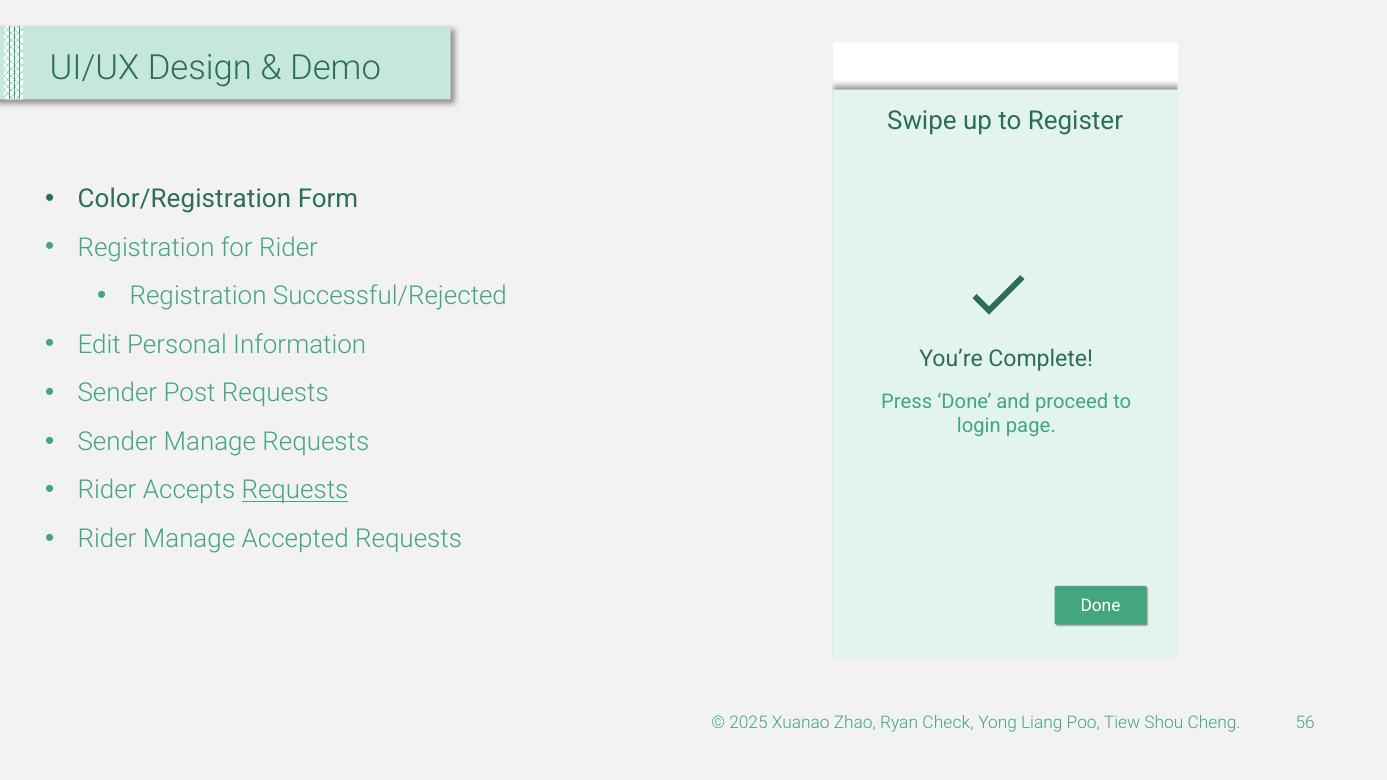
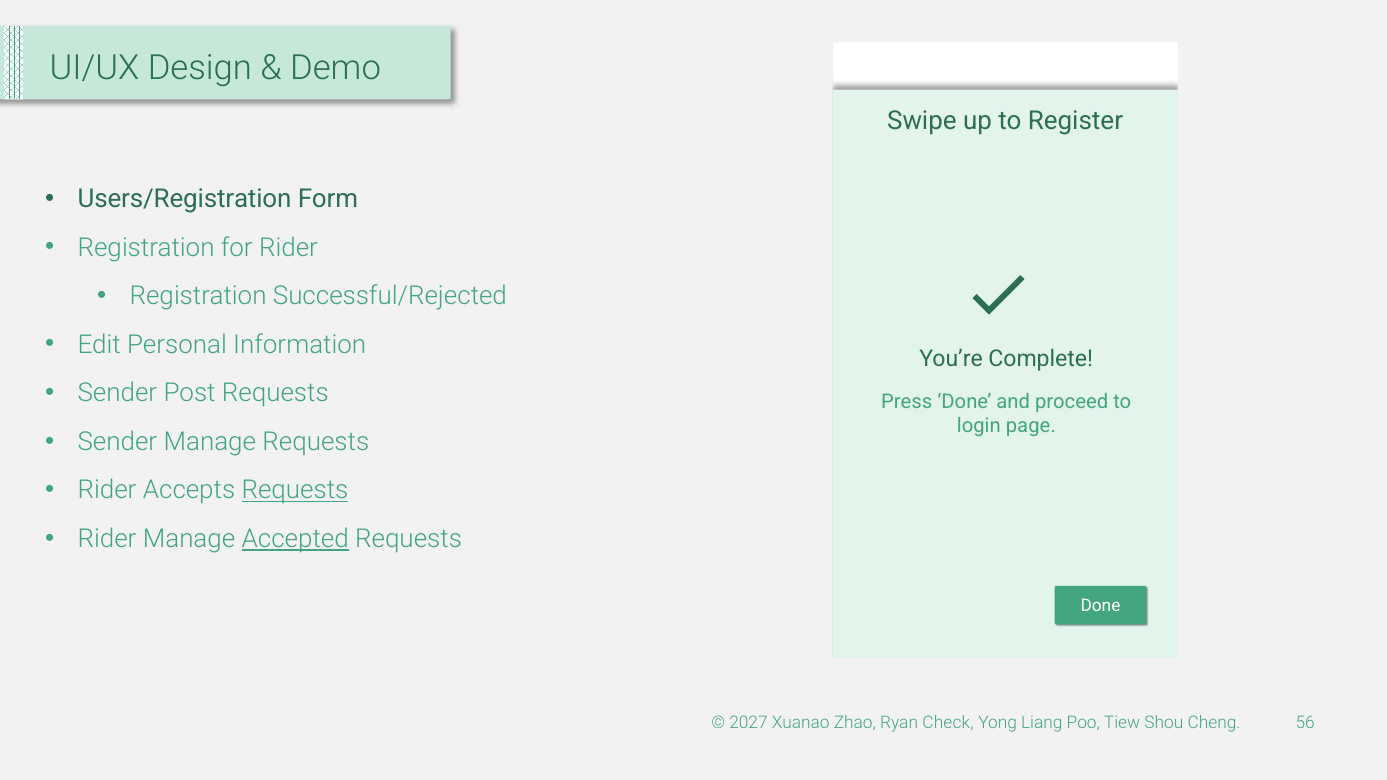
Color/Registration: Color/Registration -> Users/Registration (185, 199)
Accepted underline: none -> present (295, 539)
2025: 2025 -> 2027 (748, 723)
